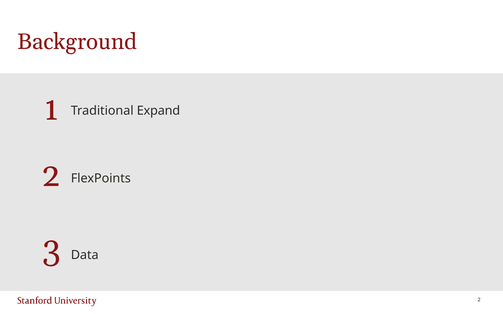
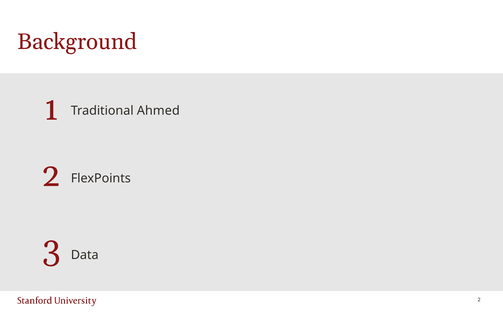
Expand: Expand -> Ahmed (158, 111)
